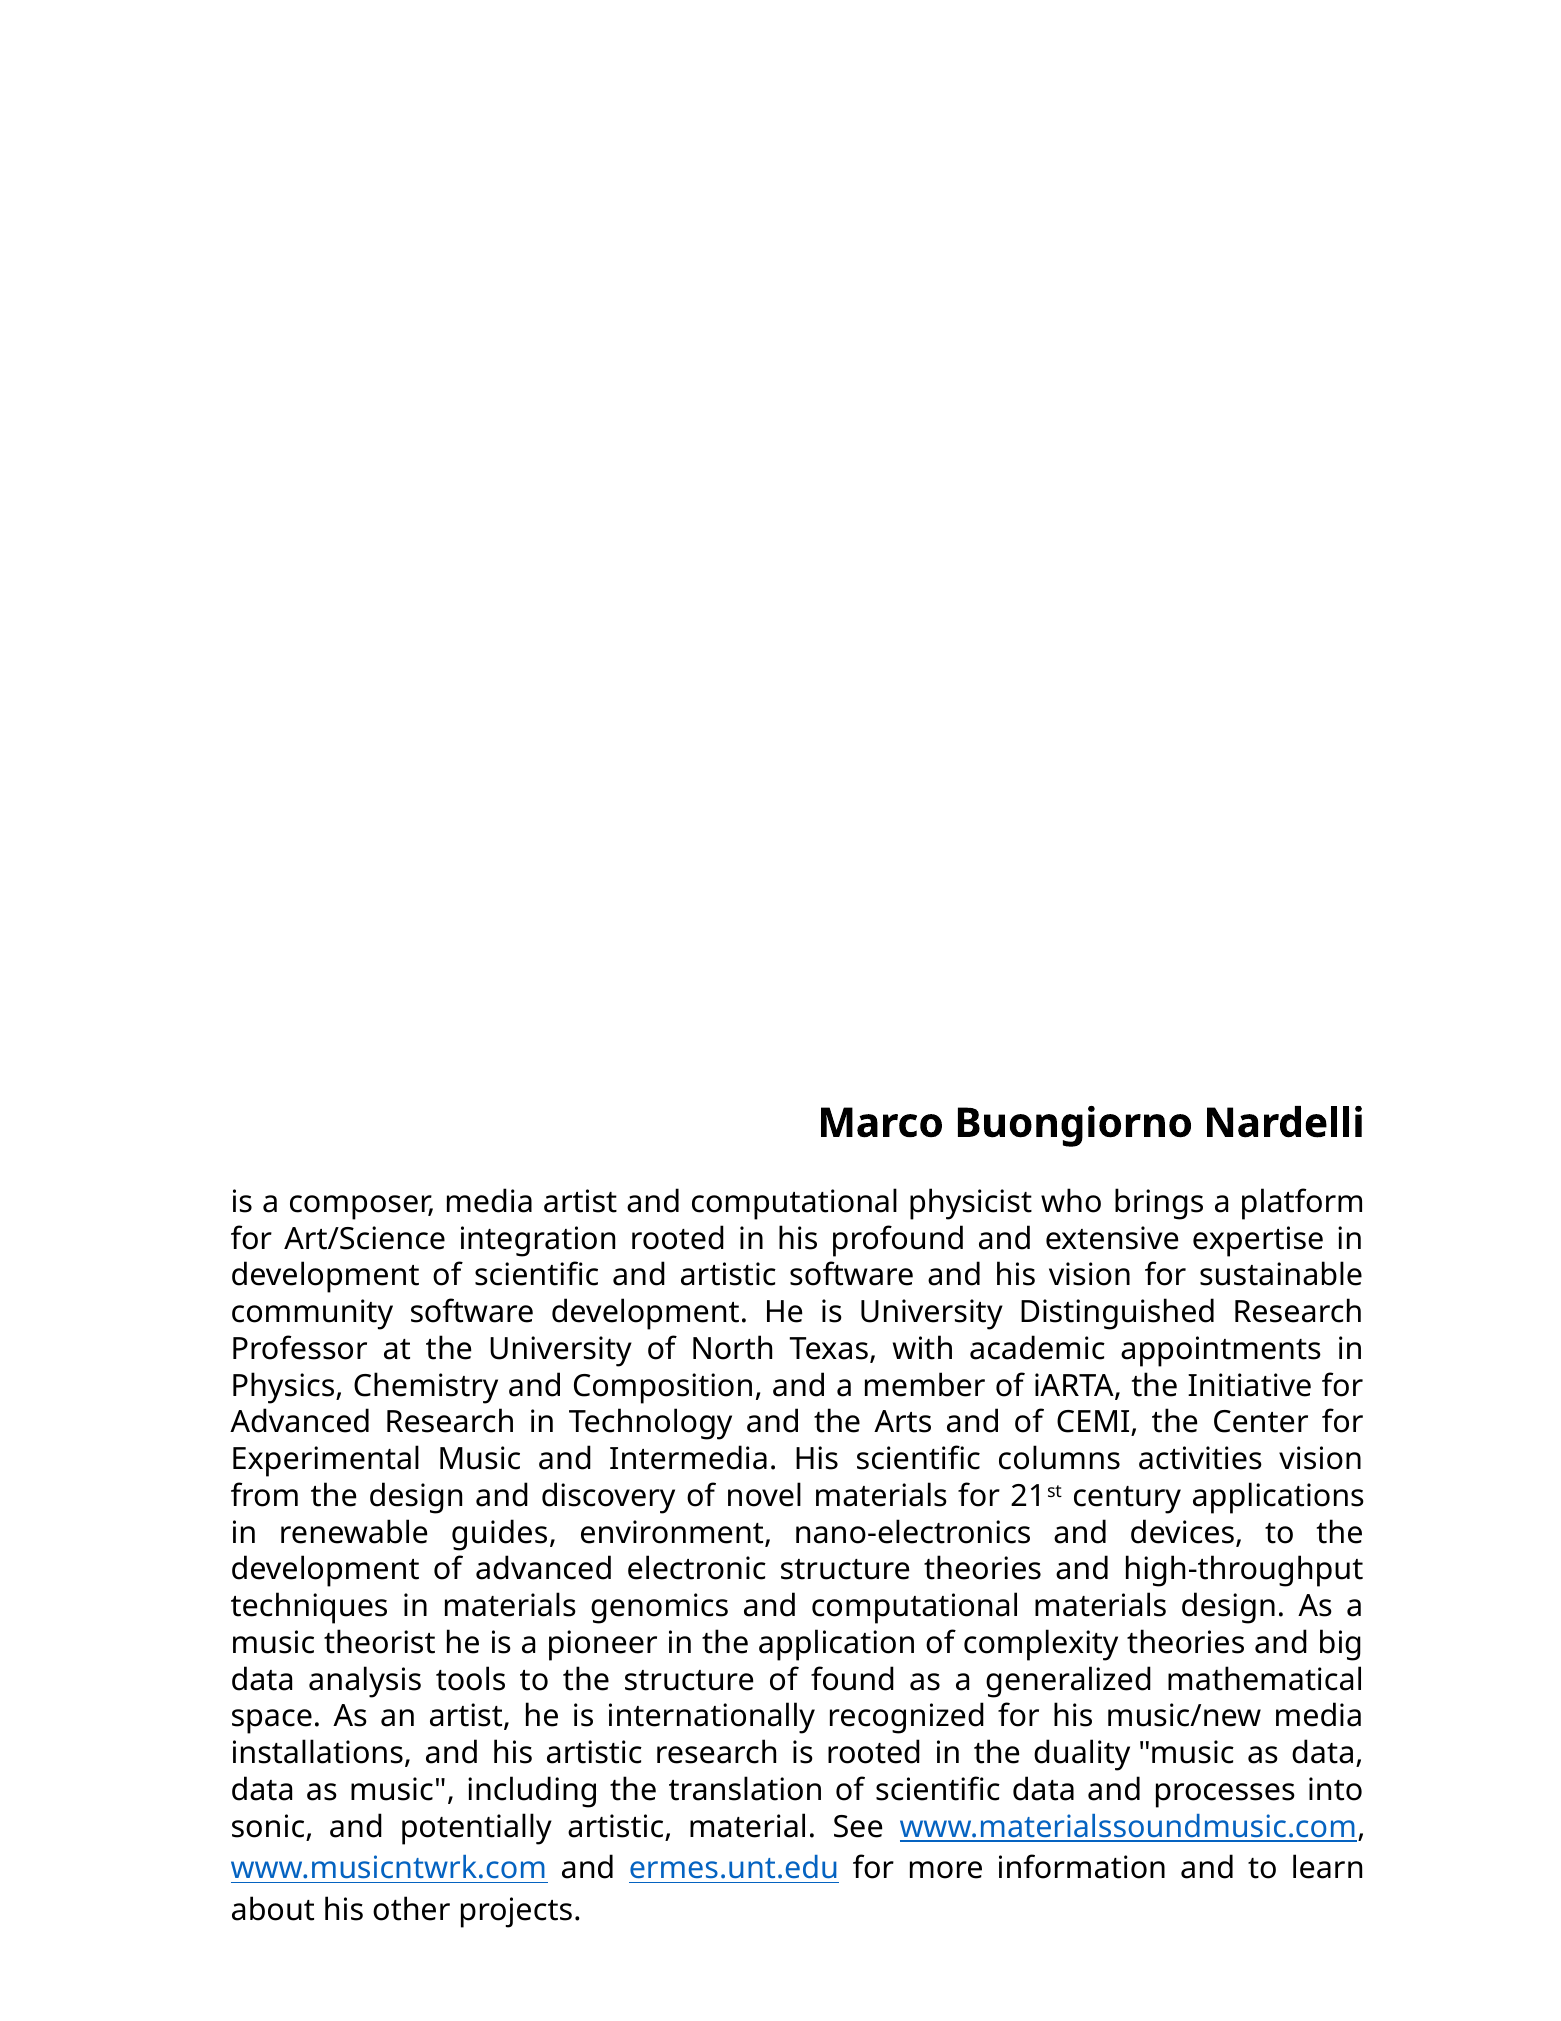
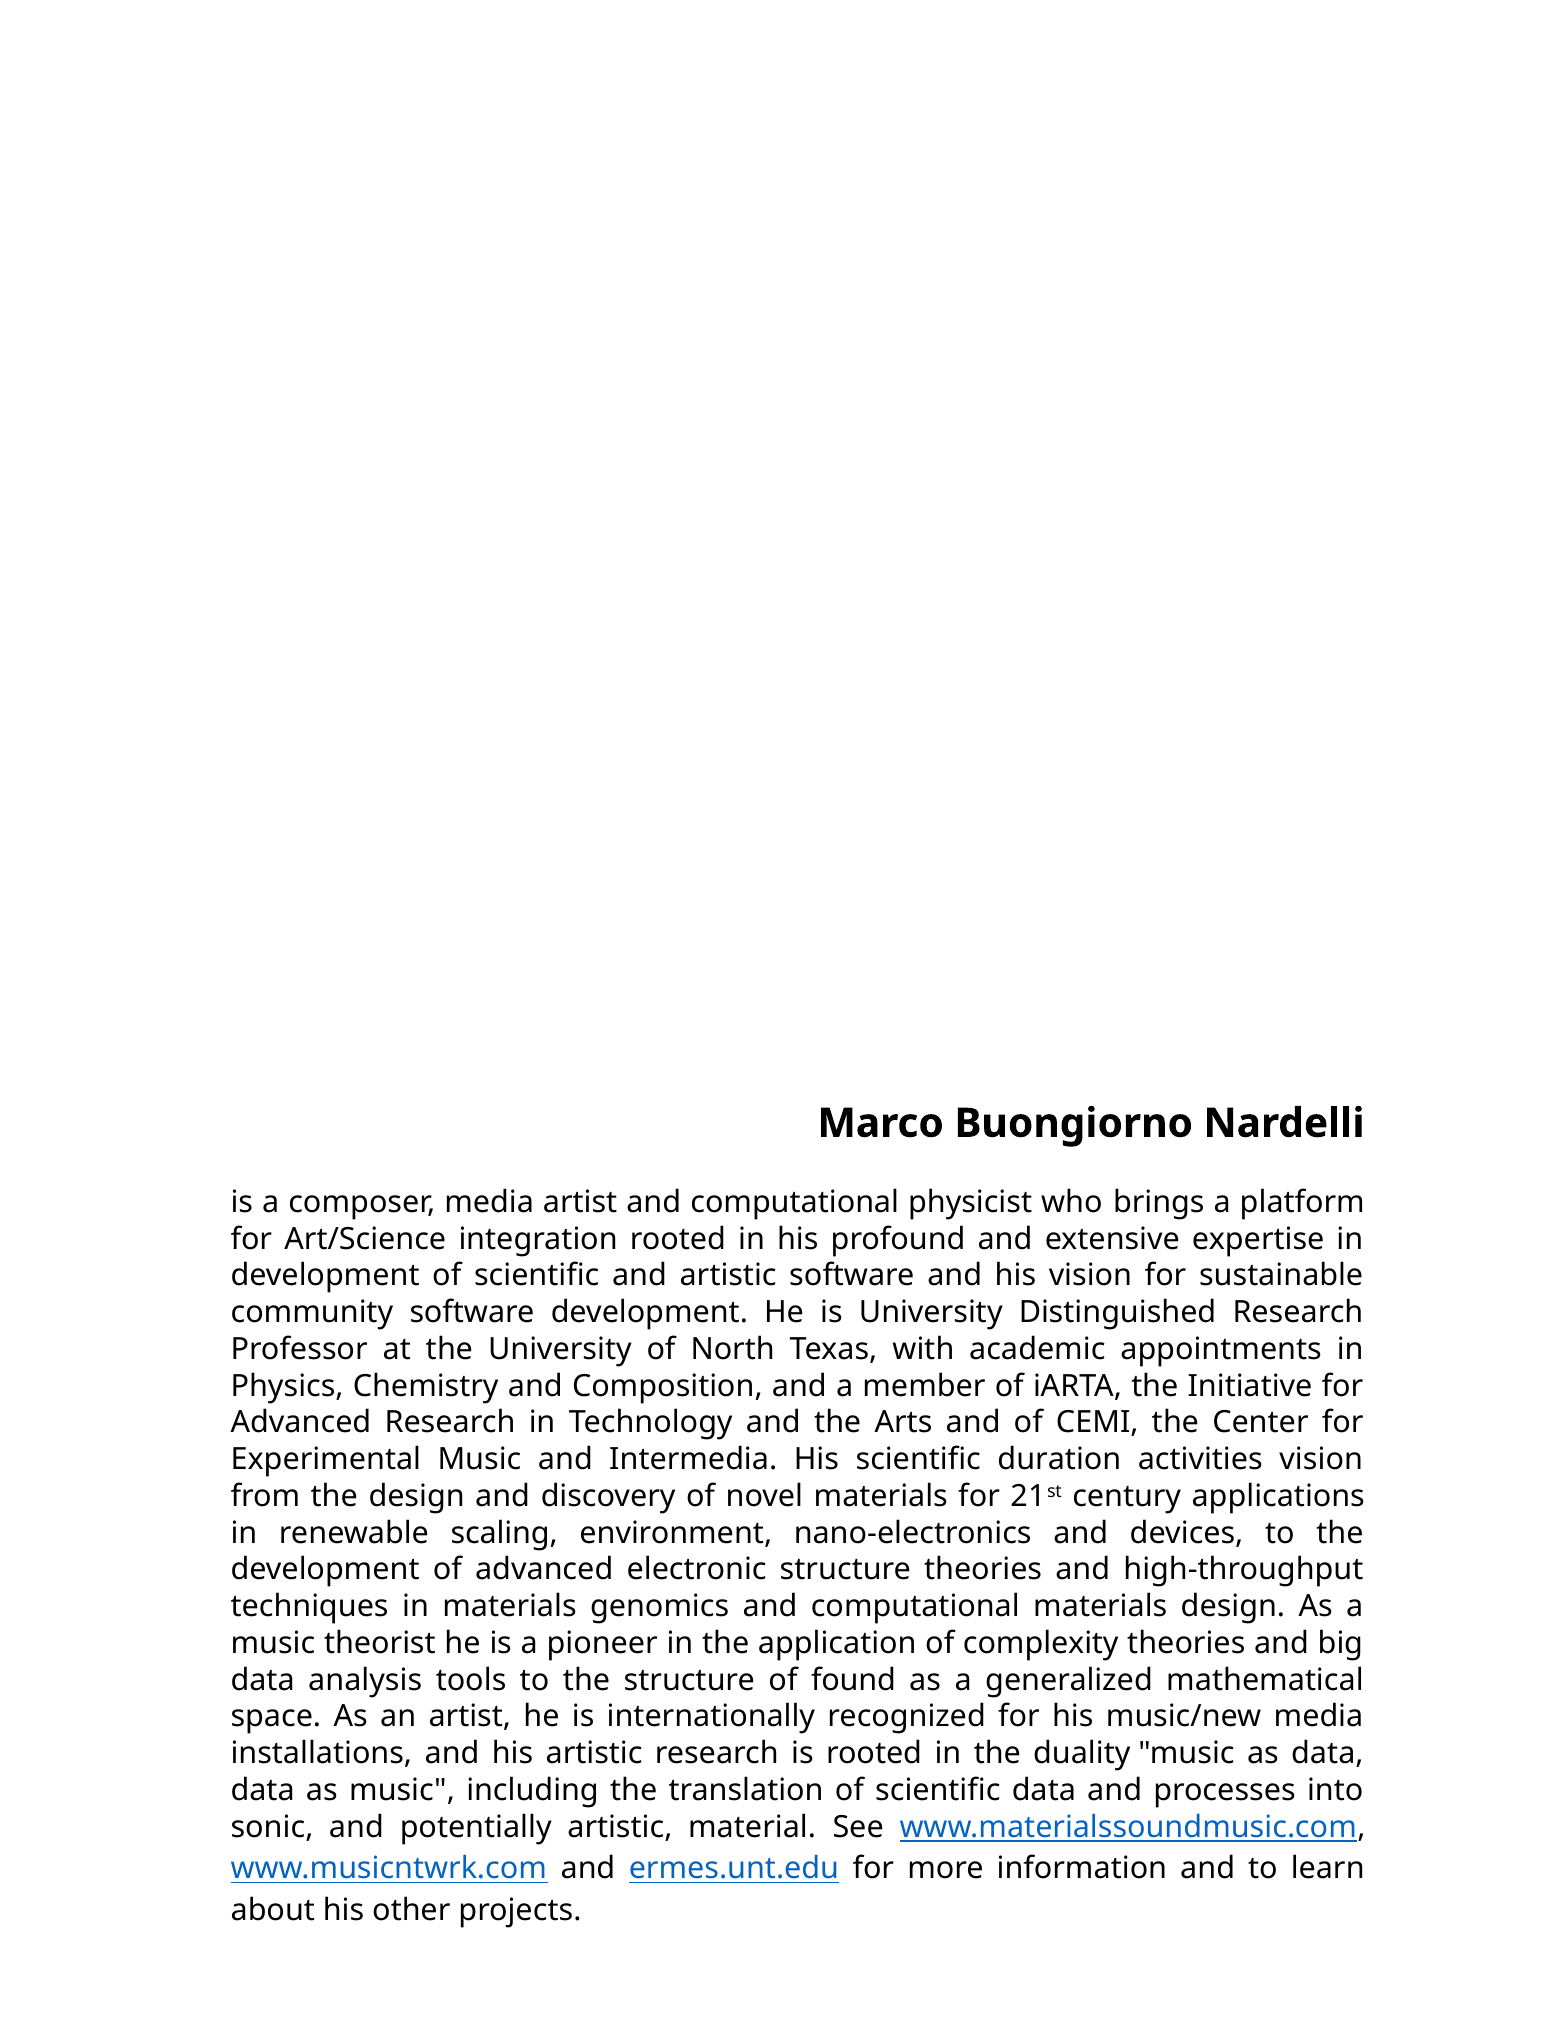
columns: columns -> duration (1059, 1459)
guides: guides -> scaling (504, 1532)
